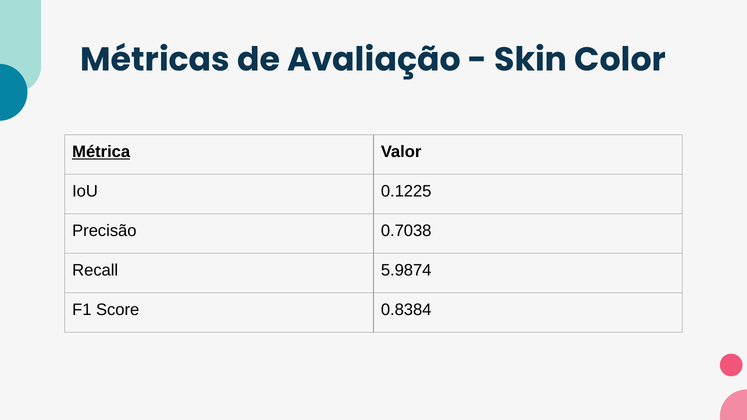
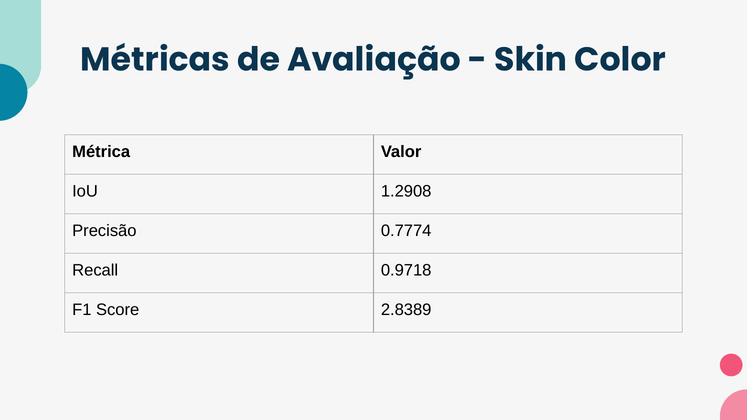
Métrica underline: present -> none (101, 152)
0.1225: 0.1225 -> 1.2908 (406, 191)
0.7038: 0.7038 -> 0.7774 (406, 231)
5.9874: 5.9874 -> 0.9718 (406, 270)
0.8384: 0.8384 -> 2.8389 (406, 310)
